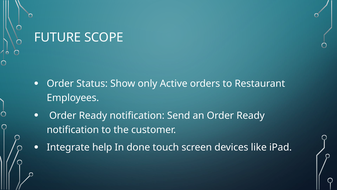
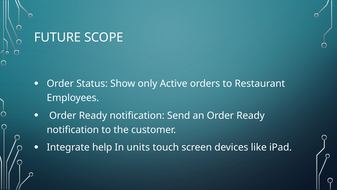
done: done -> units (138, 147)
